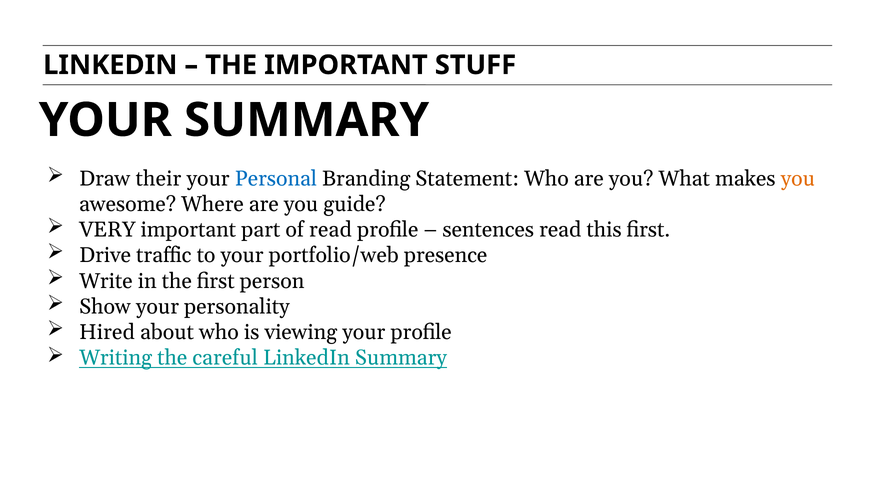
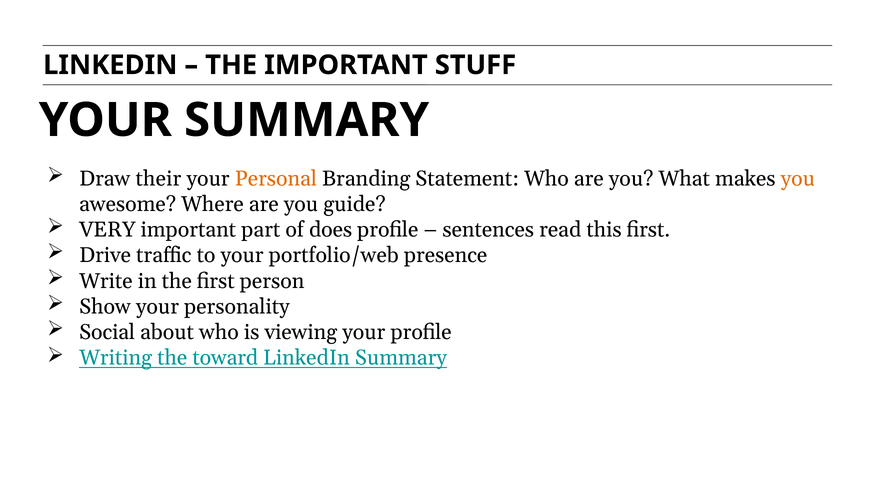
Personal colour: blue -> orange (276, 179)
of read: read -> does (331, 230)
Hired: Hired -> Social (107, 333)
careful: careful -> toward (225, 358)
